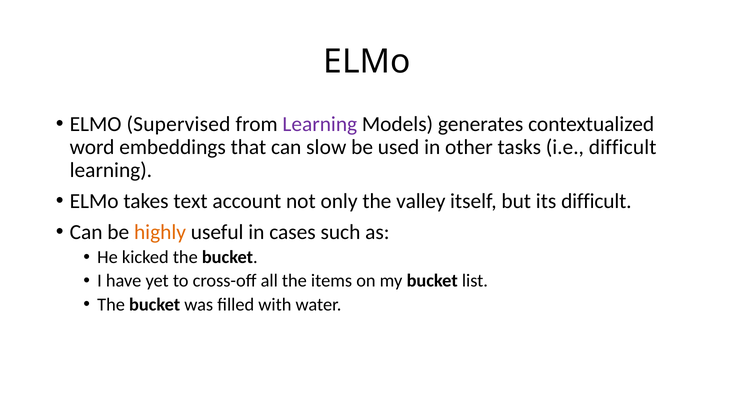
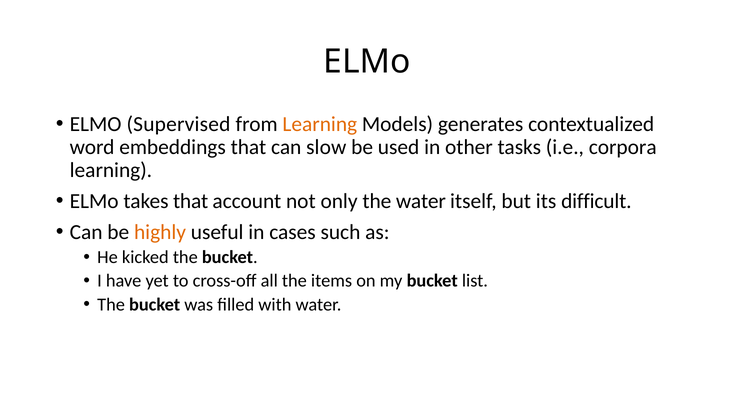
Learning colour: purple -> orange (320, 124)
i.e difficult: difficult -> corpora (623, 147)
takes text: text -> that (191, 201)
the valley: valley -> water (421, 201)
